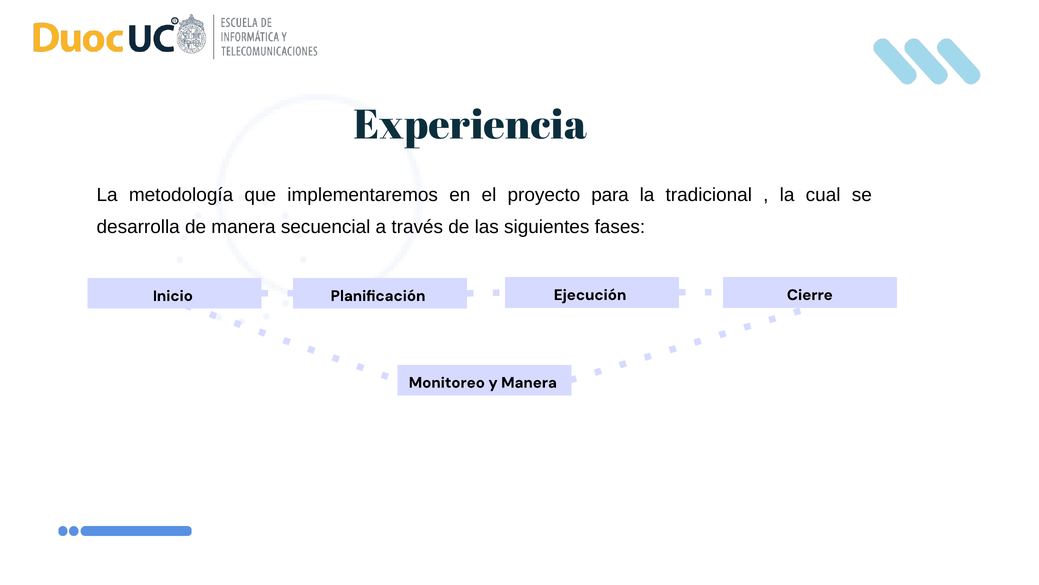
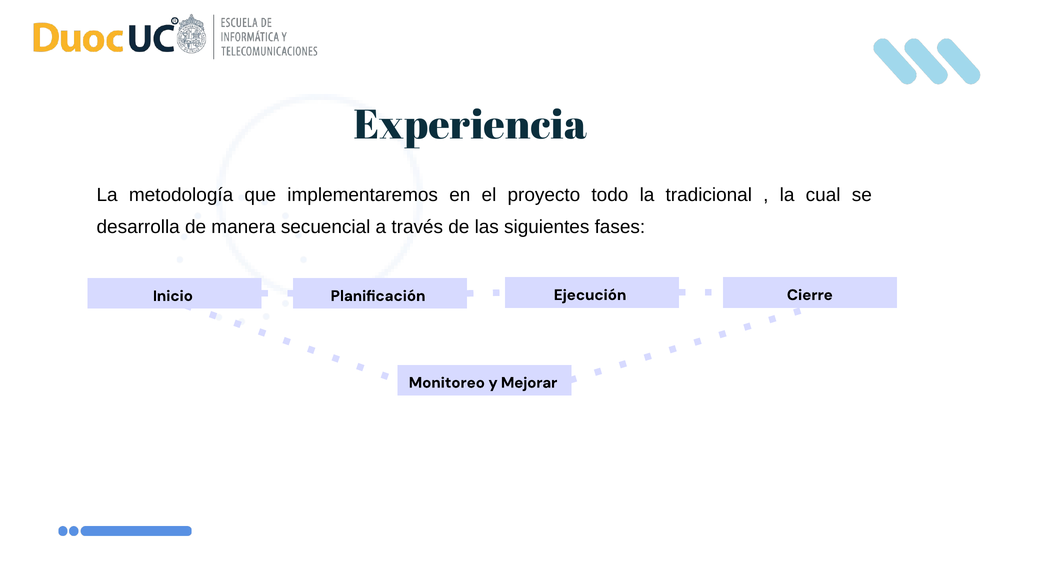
para: para -> todo (610, 195)
y Manera: Manera -> Mejorar (529, 382)
